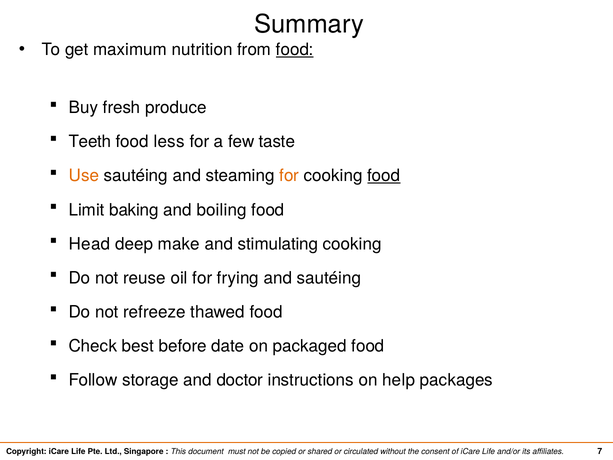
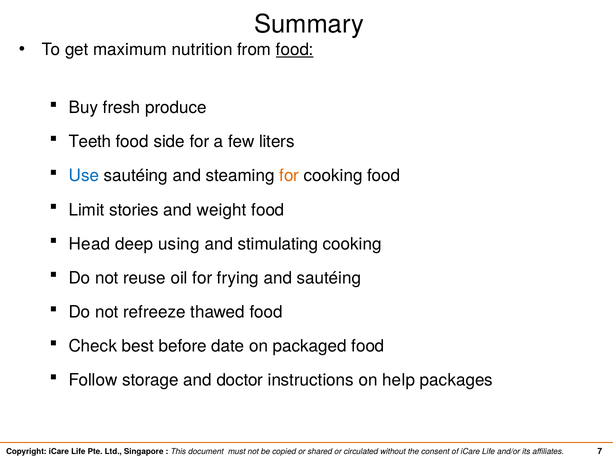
less: less -> side (169, 142)
taste: taste -> liters (277, 142)
Use colour: orange -> blue (84, 176)
food underline: present -> none (384, 176)
baking: baking -> stories (134, 210)
boiling: boiling -> weight (222, 210)
make: make -> using (179, 244)
